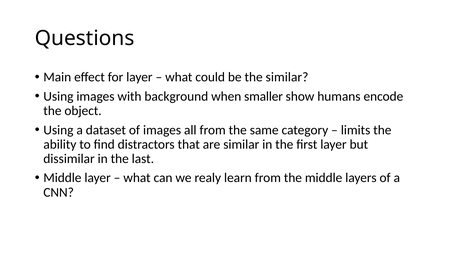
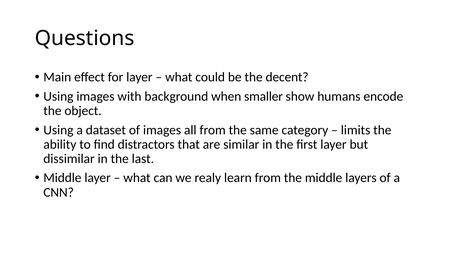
the similar: similar -> decent (287, 77)
